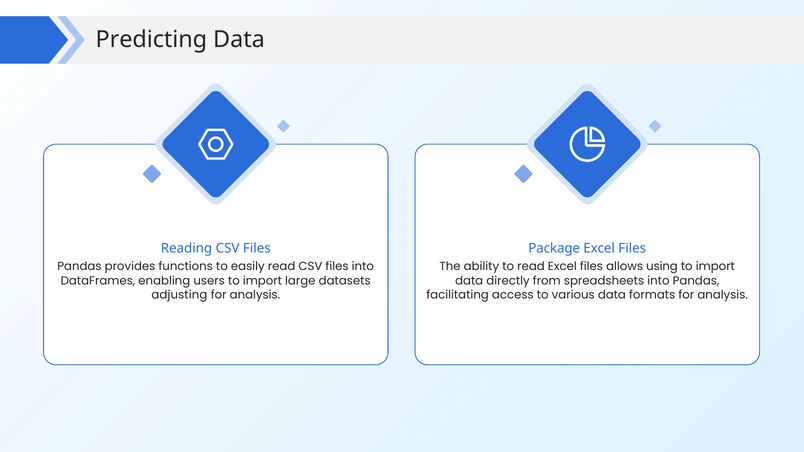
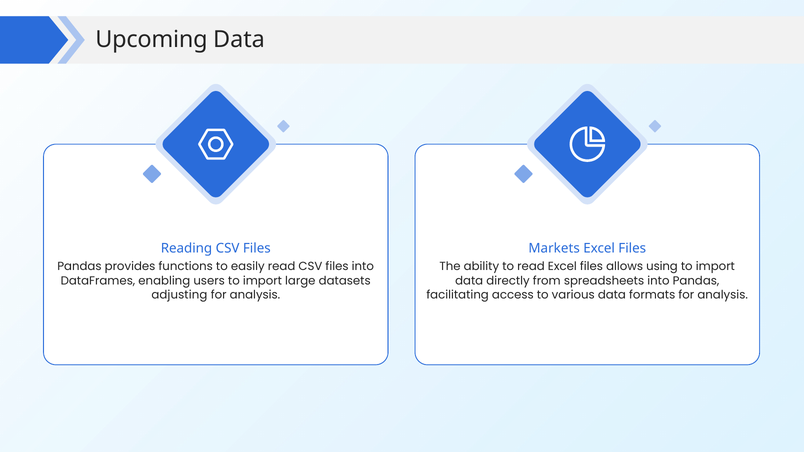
Predicting: Predicting -> Upcoming (151, 40)
Package: Package -> Markets (554, 248)
